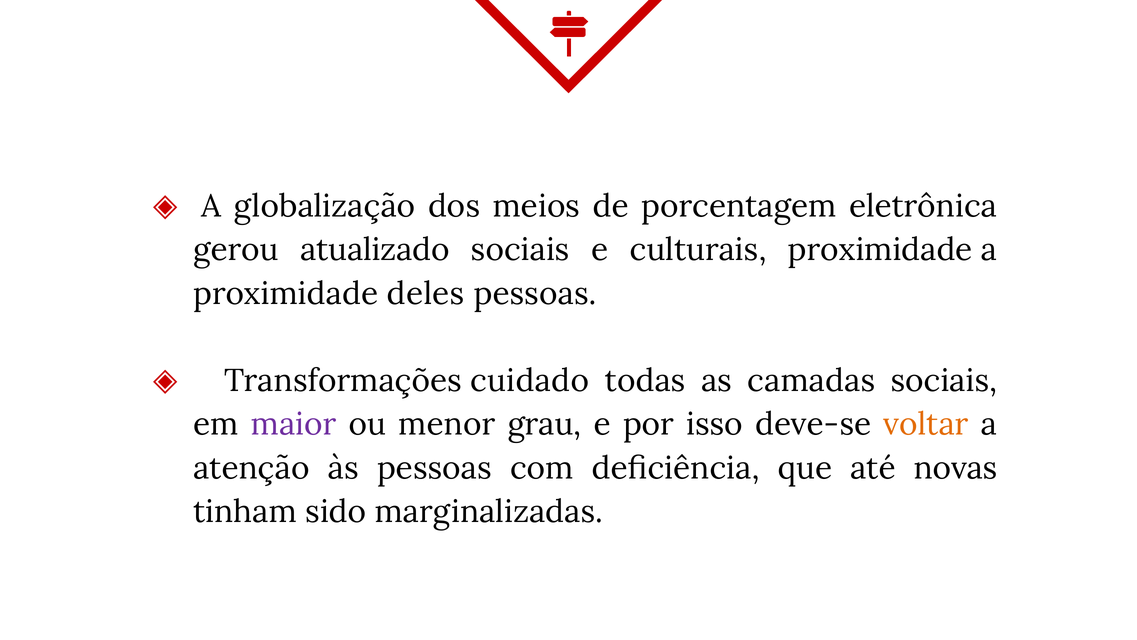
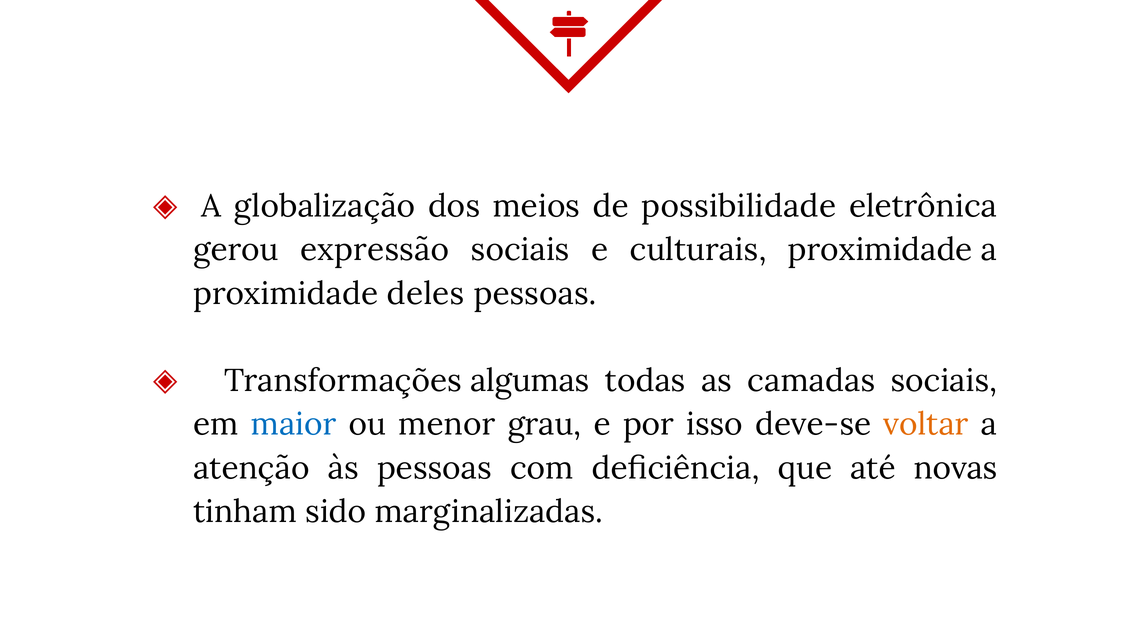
porcentagem: porcentagem -> possibilidade (739, 206)
atualizado: atualizado -> expressão (375, 250)
cuidado: cuidado -> algumas (530, 381)
maior colour: purple -> blue (294, 424)
